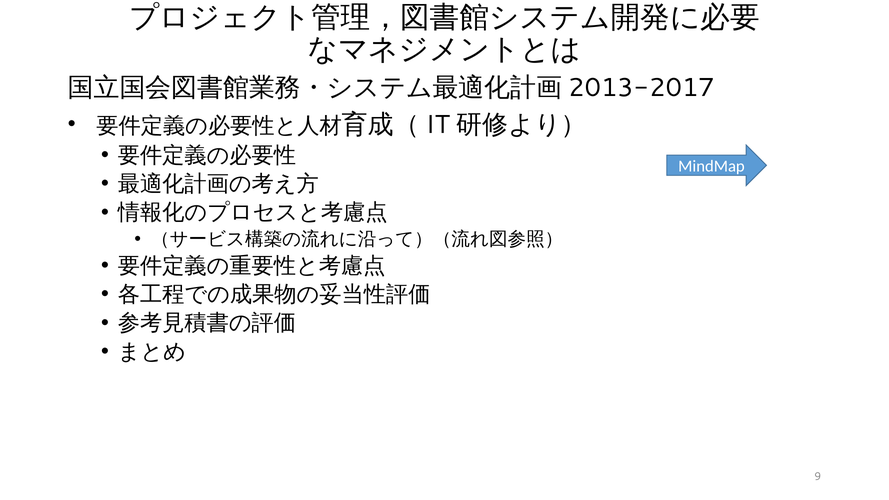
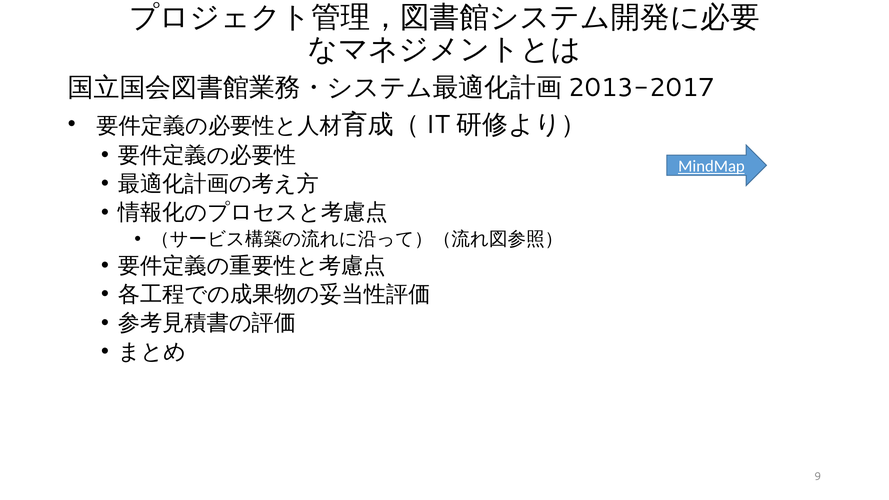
MindMap underline: none -> present (711, 166)
